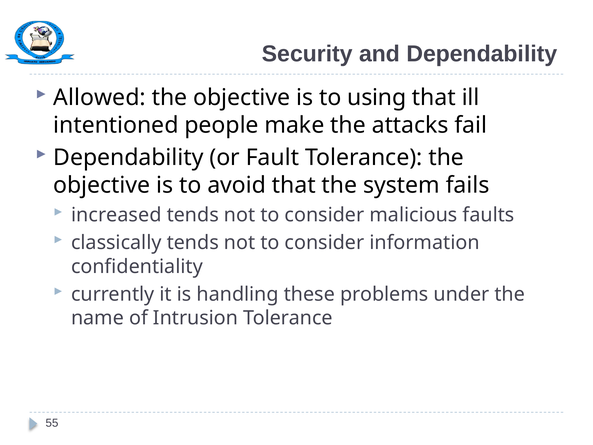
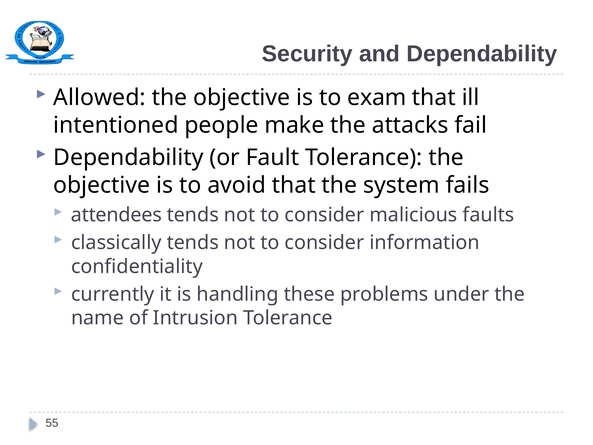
using: using -> exam (377, 97)
increased: increased -> attendees (116, 215)
